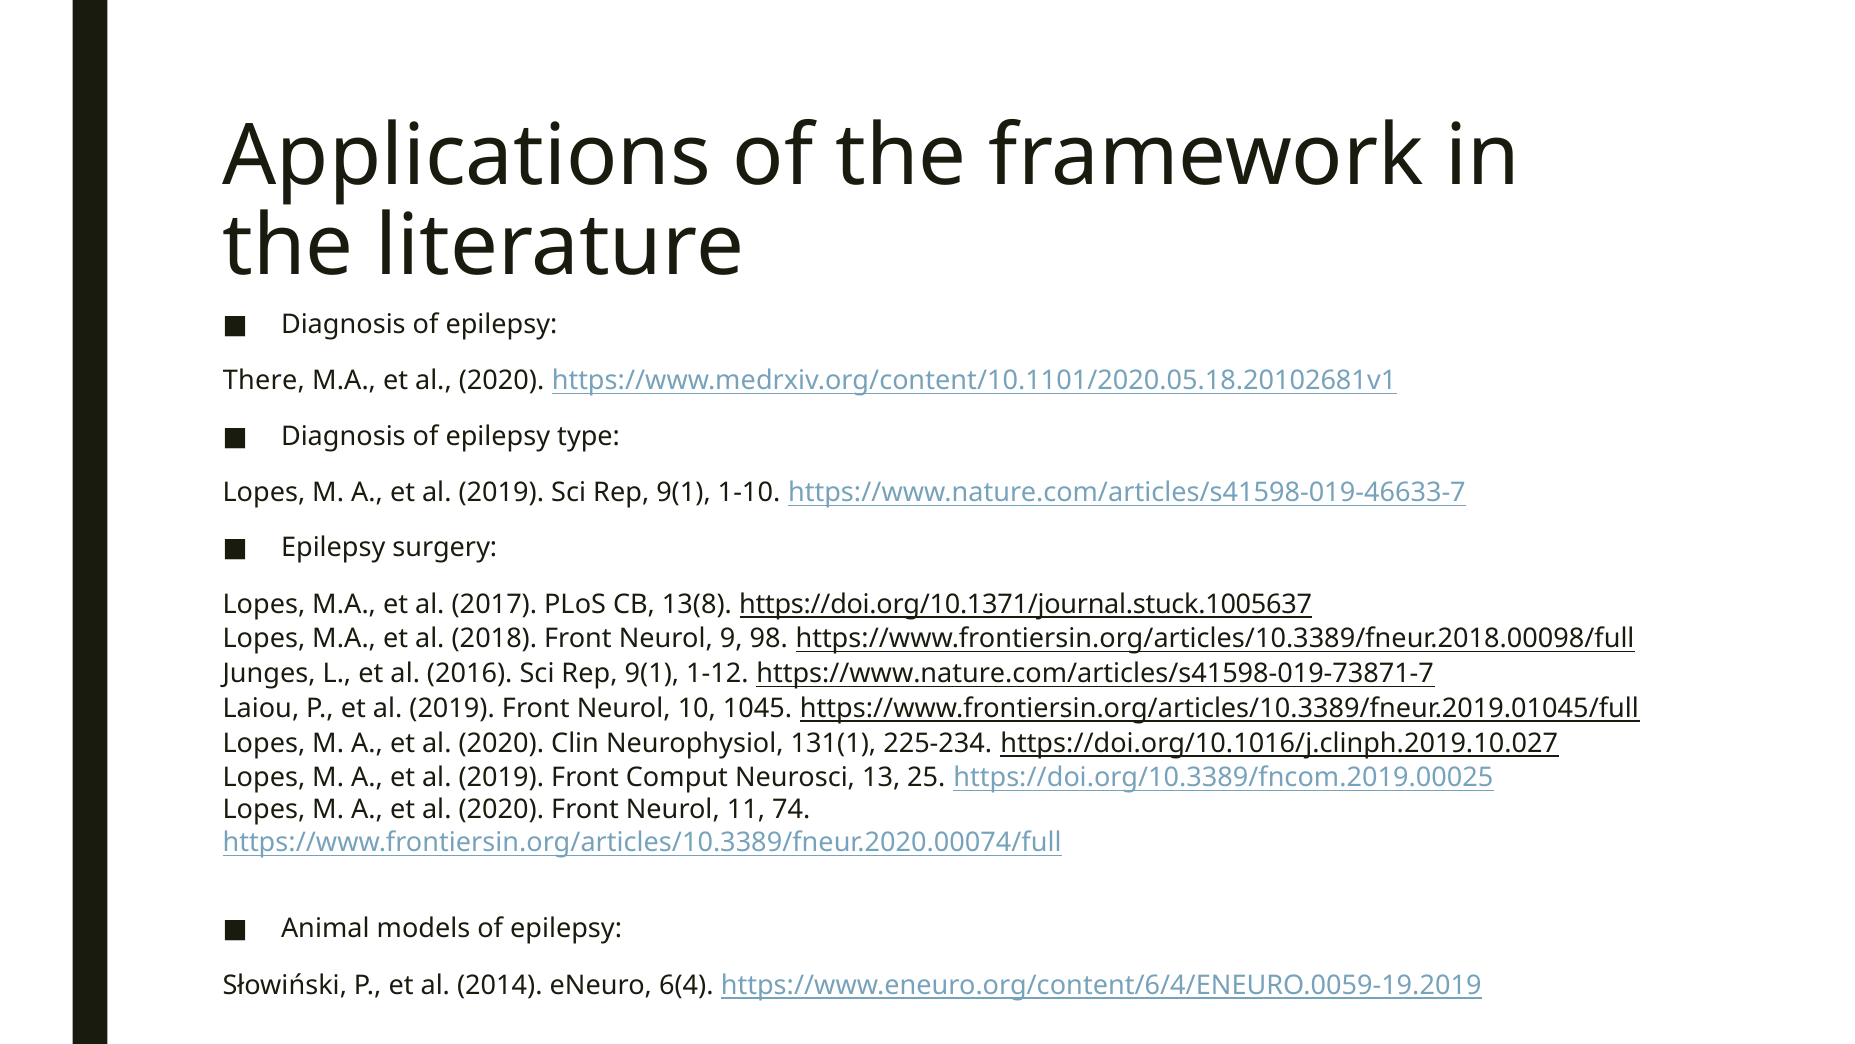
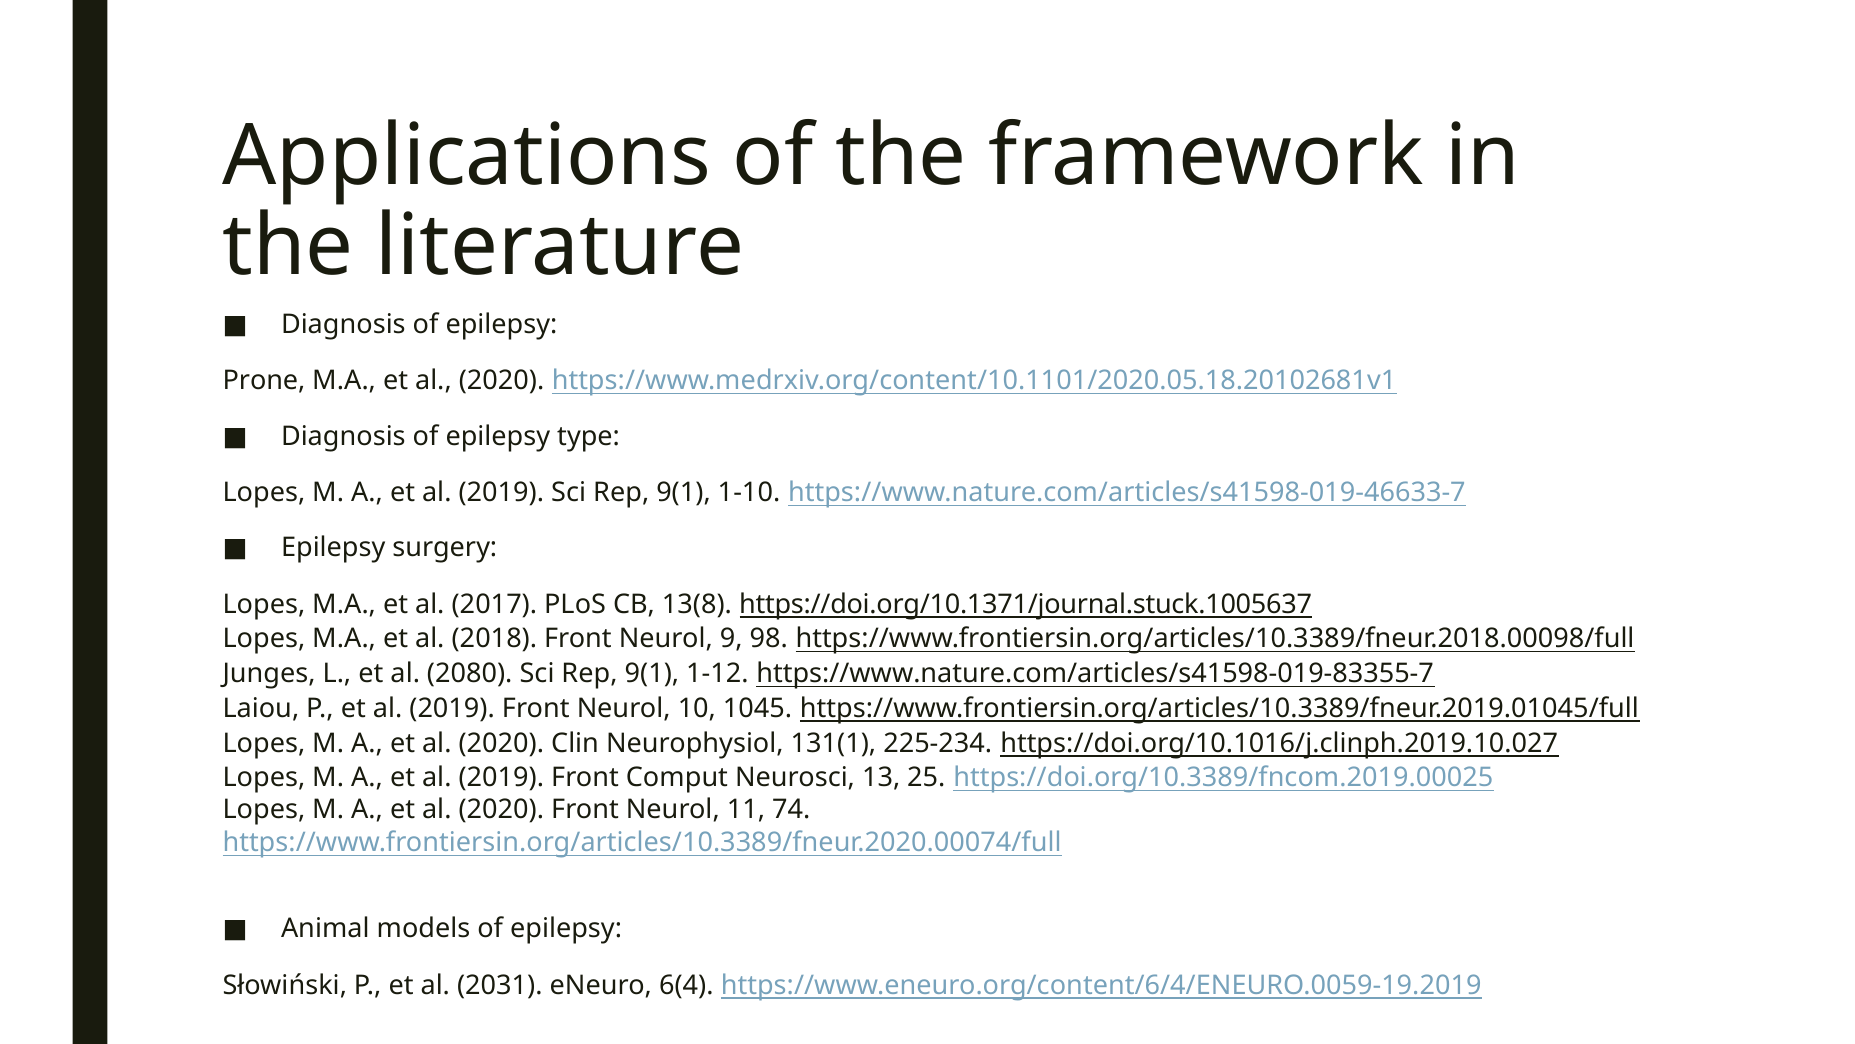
There: There -> Prone (264, 381)
2016: 2016 -> 2080 (470, 673)
https://www.nature.com/articles/s41598-019-73871-7: https://www.nature.com/articles/s41598-019-73871-7 -> https://www.nature.com/articles/s41598-019-83355-7 (1095, 673)
2014: 2014 -> 2031 (500, 985)
